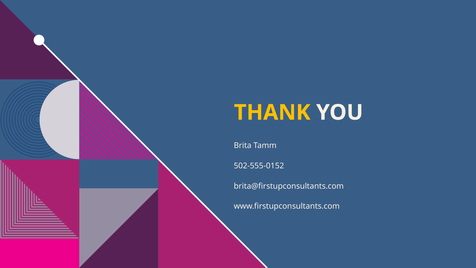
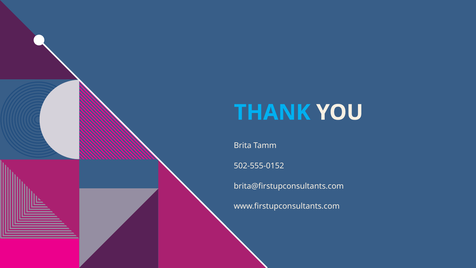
THANK colour: yellow -> light blue (272, 112)
